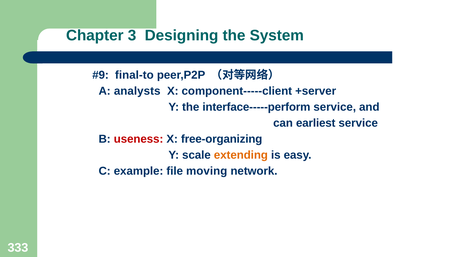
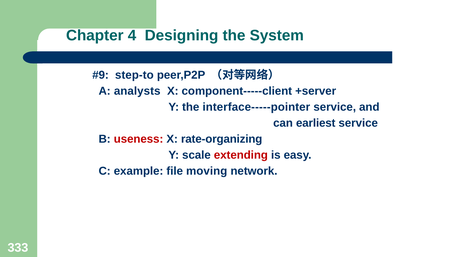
3: 3 -> 4 (132, 36)
final-to: final-to -> step-to (134, 75)
interface-----perform: interface-----perform -> interface-----pointer (256, 107)
free-organizing: free-organizing -> rate-organizing (222, 139)
extending colour: orange -> red (241, 155)
